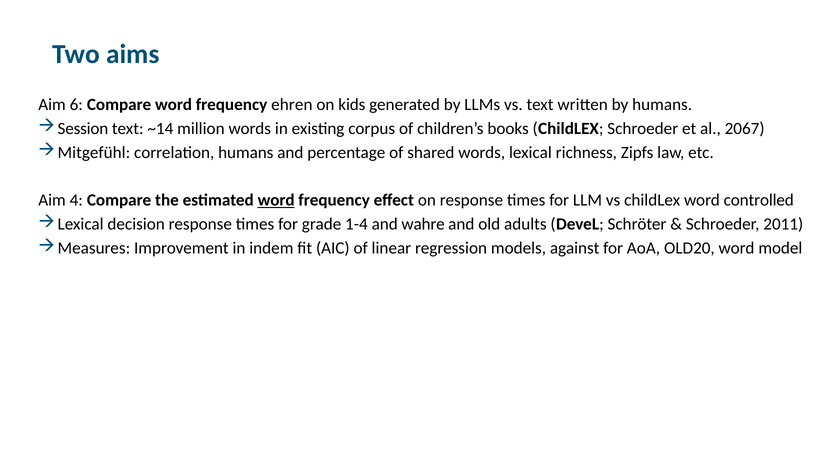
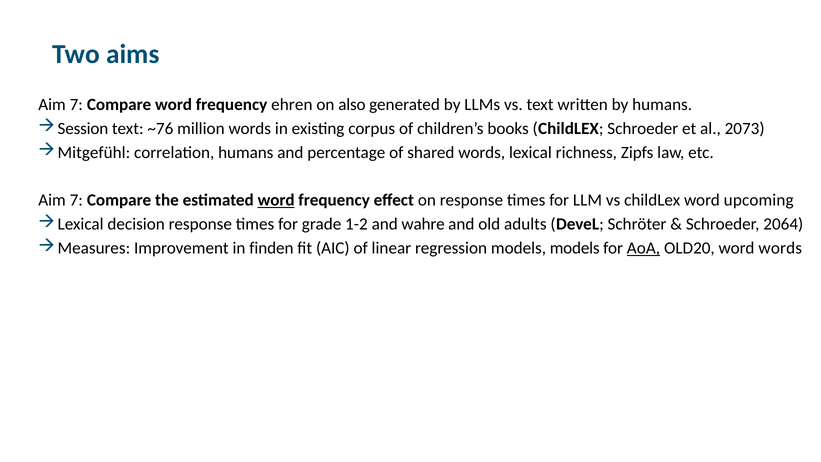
6: 6 -> 7 (76, 104)
kids: kids -> also (352, 104)
~14: ~14 -> ~76 (160, 128)
2067: 2067 -> 2073 (745, 128)
4: 4 -> 7 (76, 200)
controlled: controlled -> upcoming (759, 200)
1-4: 1-4 -> 1-2 (356, 224)
2011: 2011 -> 2064 (783, 224)
indem: indem -> finden (271, 248)
models against: against -> models (575, 248)
AoA underline: none -> present (643, 248)
word model: model -> words (780, 248)
